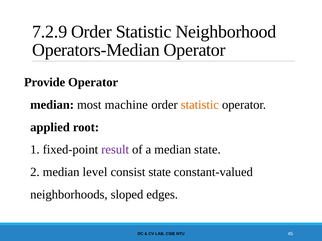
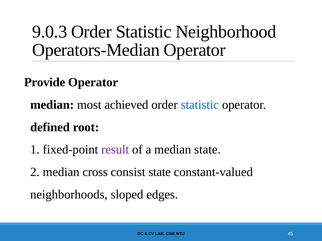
7.2.9: 7.2.9 -> 9.0.3 (50, 32)
machine: machine -> achieved (126, 105)
statistic colour: orange -> blue (200, 105)
applied: applied -> defined (50, 127)
level: level -> cross (95, 172)
